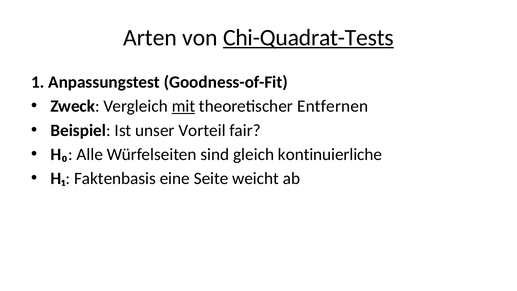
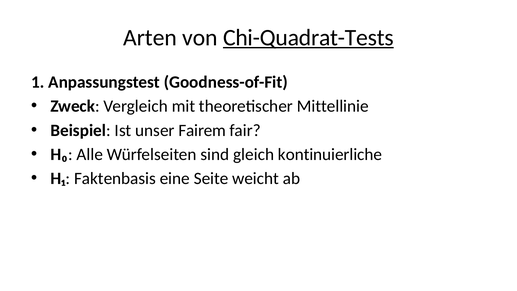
mit underline: present -> none (183, 106)
Entfernen: Entfernen -> Mittellinie (333, 106)
Vorteil: Vorteil -> Fairem (202, 130)
